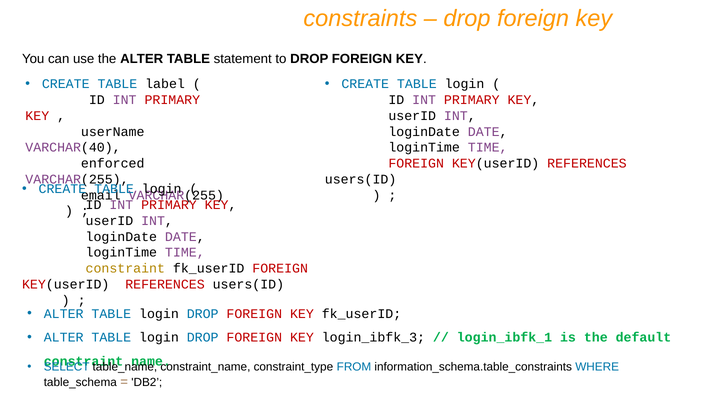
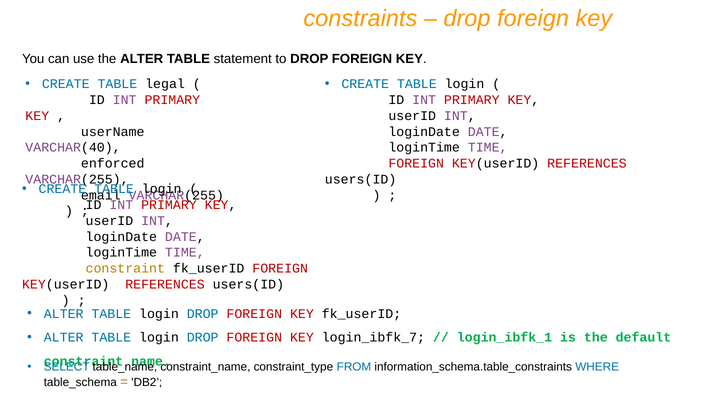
label: label -> legal (165, 84)
login_ibfk_3: login_ibfk_3 -> login_ibfk_7 (373, 338)
